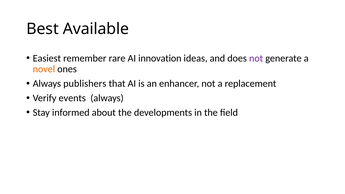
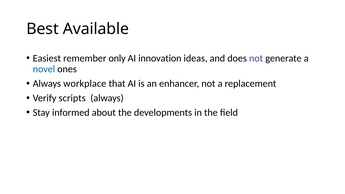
rare: rare -> only (117, 58)
novel colour: orange -> blue (44, 69)
publishers: publishers -> workplace (85, 84)
events: events -> scripts (72, 98)
